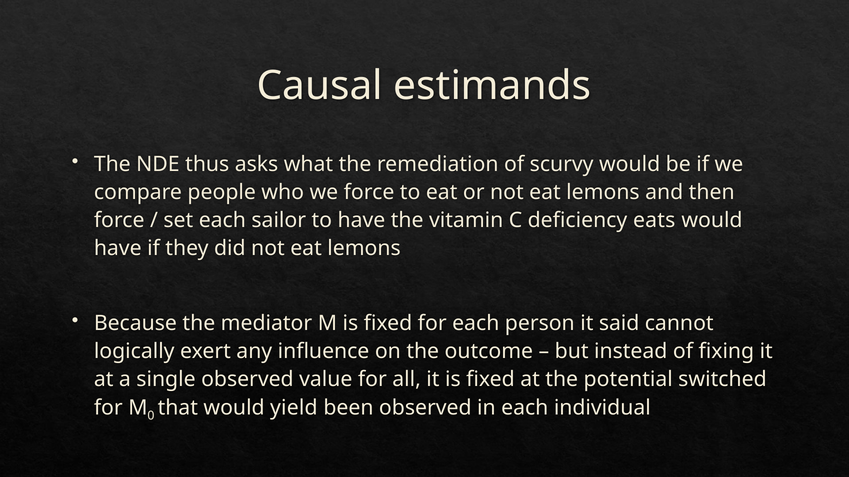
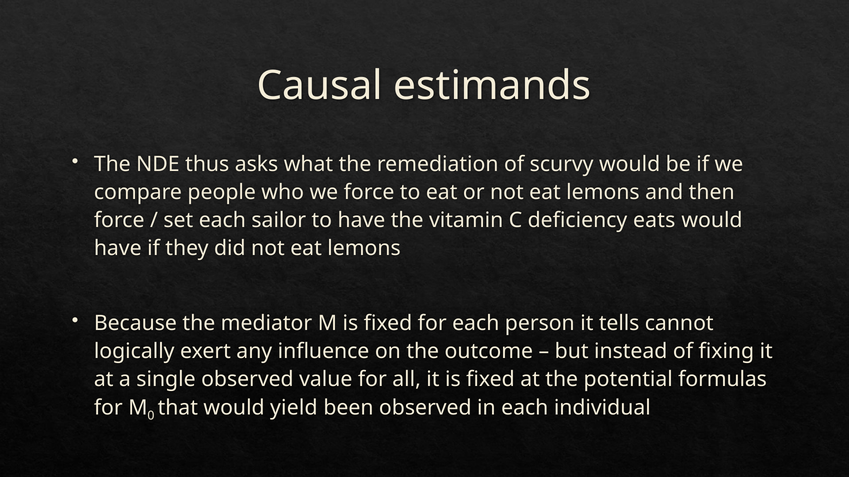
said: said -> tells (619, 324)
switched: switched -> formulas (723, 380)
